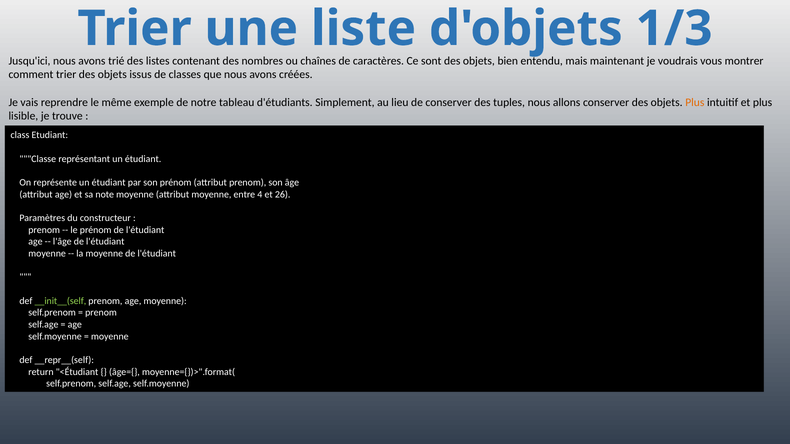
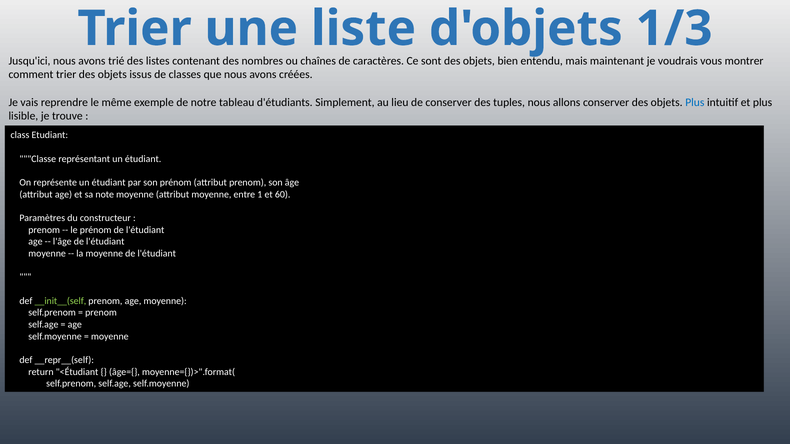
Plus colour: orange -> blue (695, 102)
4: 4 -> 1 (260, 194)
26: 26 -> 60 (283, 194)
